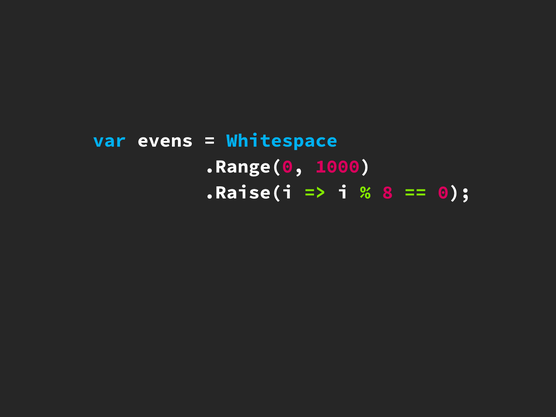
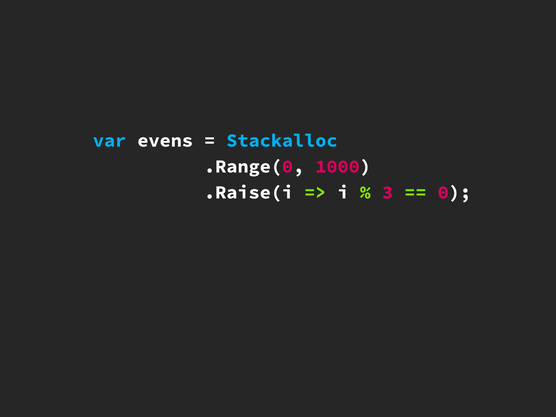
Whitespace: Whitespace -> Stackalloc (282, 140)
8: 8 -> 3 (388, 192)
